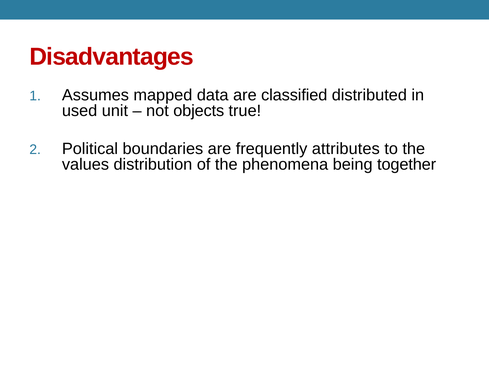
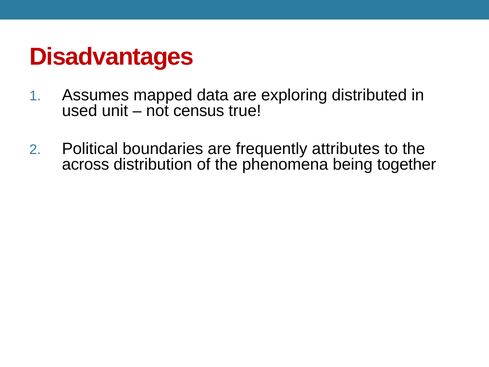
classified: classified -> exploring (294, 95)
objects: objects -> census (199, 111)
values: values -> across (86, 164)
